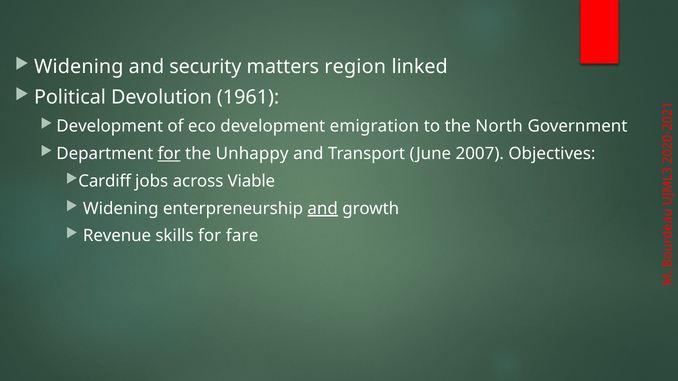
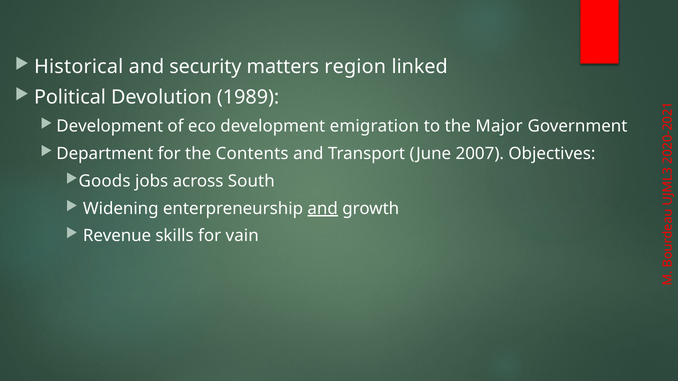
Widening: Widening -> Historical (79, 67)
1961: 1961 -> 1989 (248, 98)
North: North -> Major (499, 126)
for underline: present -> none (169, 154)
Unhappy: Unhappy -> Contents (252, 154)
Cardiff: Cardiff -> Goods (105, 181)
Viable: Viable -> South (251, 181)
fare: fare -> vain (242, 236)
